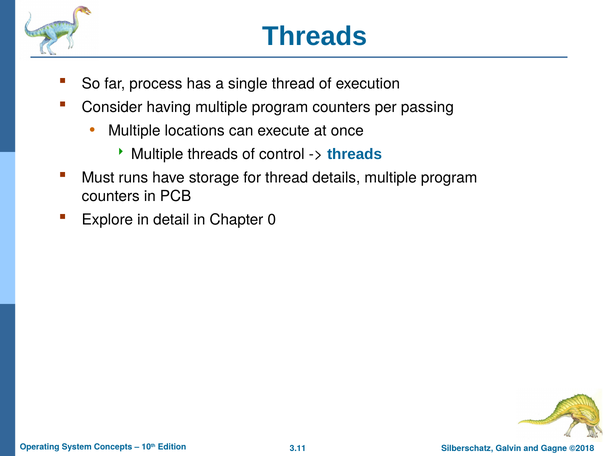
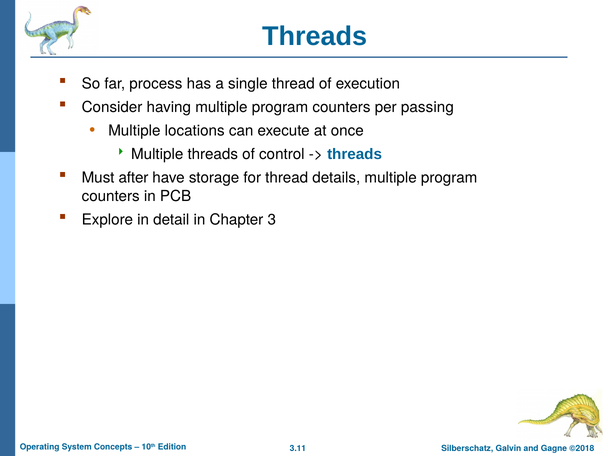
runs: runs -> after (133, 178)
0: 0 -> 3 (272, 220)
